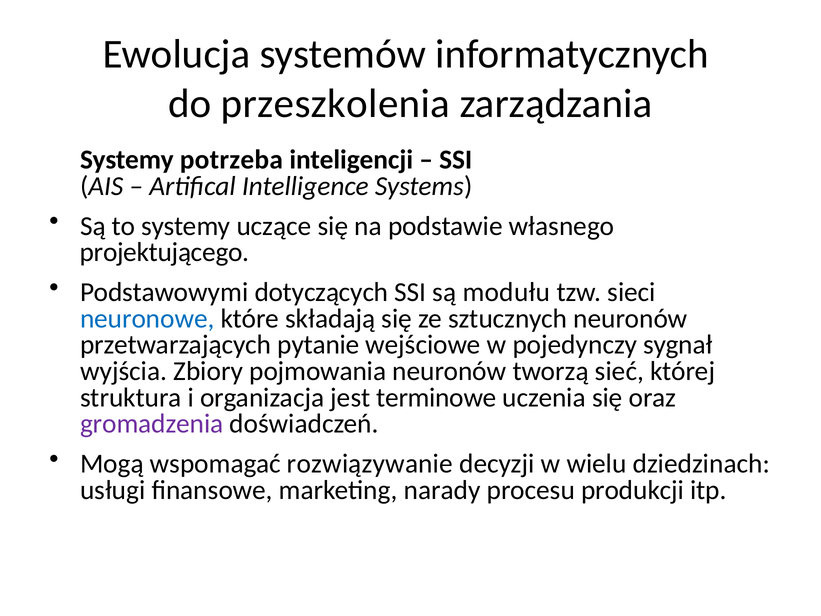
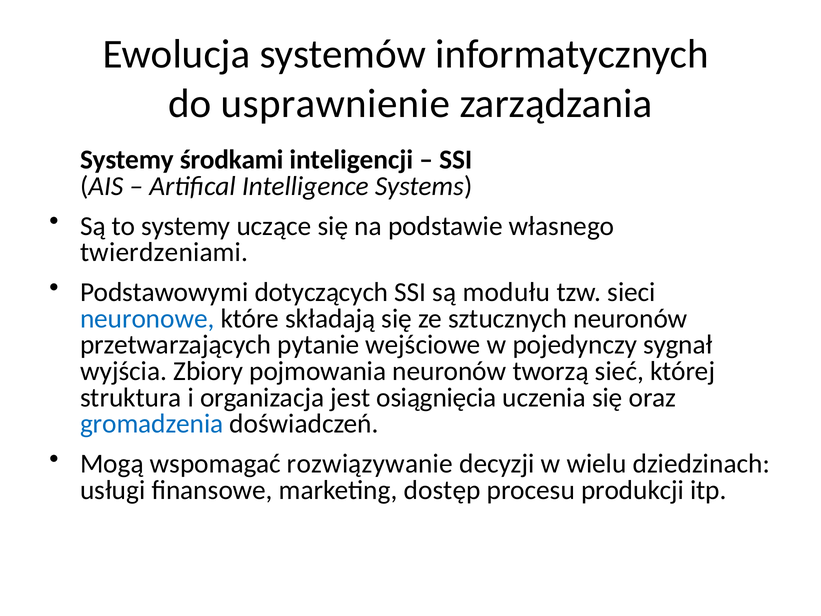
przeszkolenia: przeszkolenia -> usprawnienie (335, 103)
potrzeba: potrzeba -> środkami (232, 160)
projektującego: projektującego -> twierdzeniami (164, 252)
terminowe: terminowe -> osiągnięcia (436, 397)
gromadzenia colour: purple -> blue (152, 424)
narady: narady -> dostęp (442, 490)
